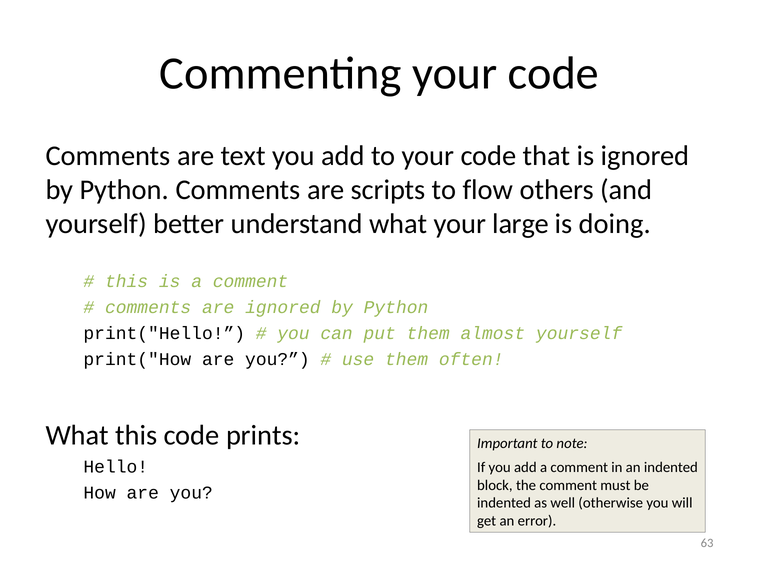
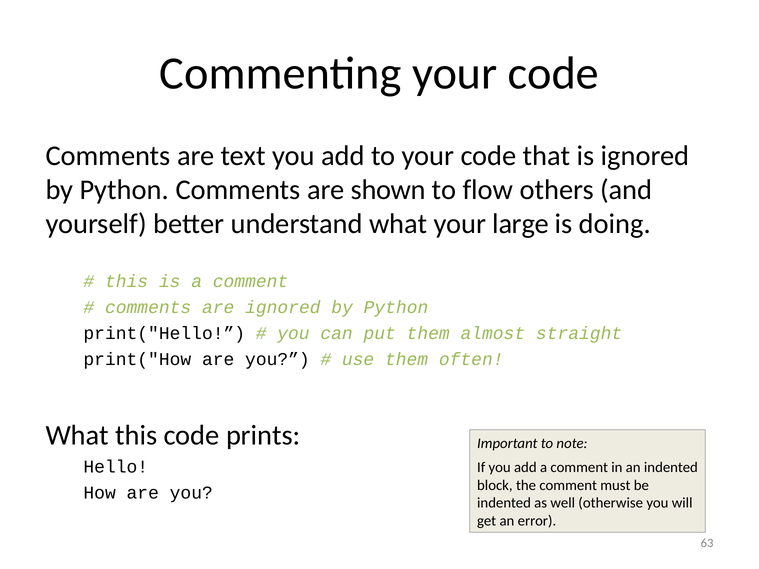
scripts: scripts -> shown (388, 190)
almost yourself: yourself -> straight (579, 333)
